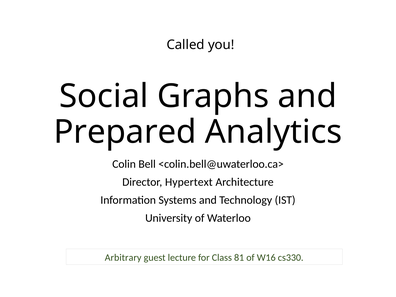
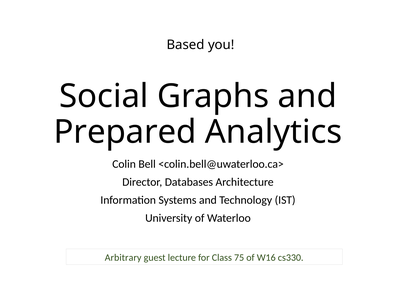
Called: Called -> Based (186, 45)
Hypertext: Hypertext -> Databases (189, 182)
81: 81 -> 75 (239, 258)
